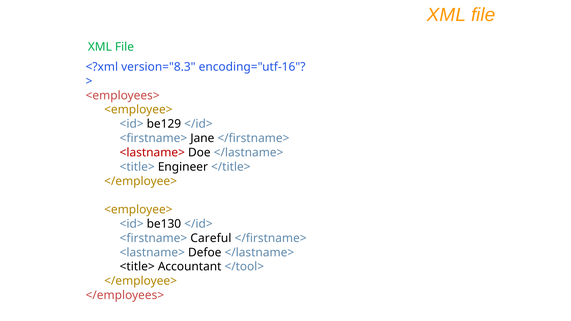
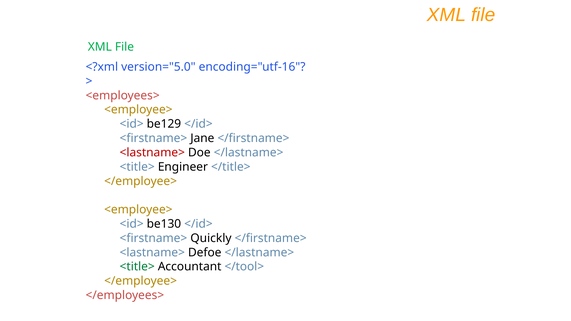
version="8.3: version="8.3 -> version="5.0 (158, 67)
Careful: Careful -> Quickly (211, 238)
<title> colour: black -> green (137, 267)
